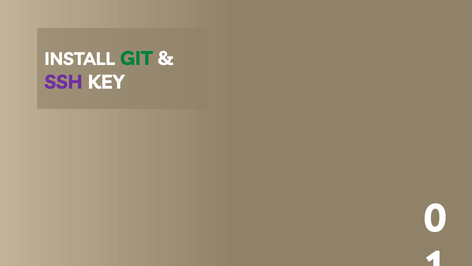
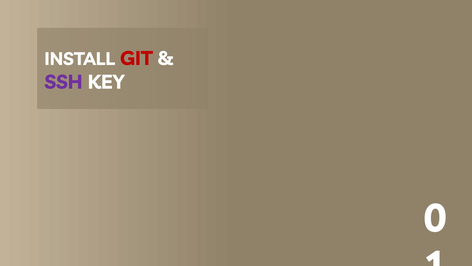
GIT colour: green -> red (136, 59)
